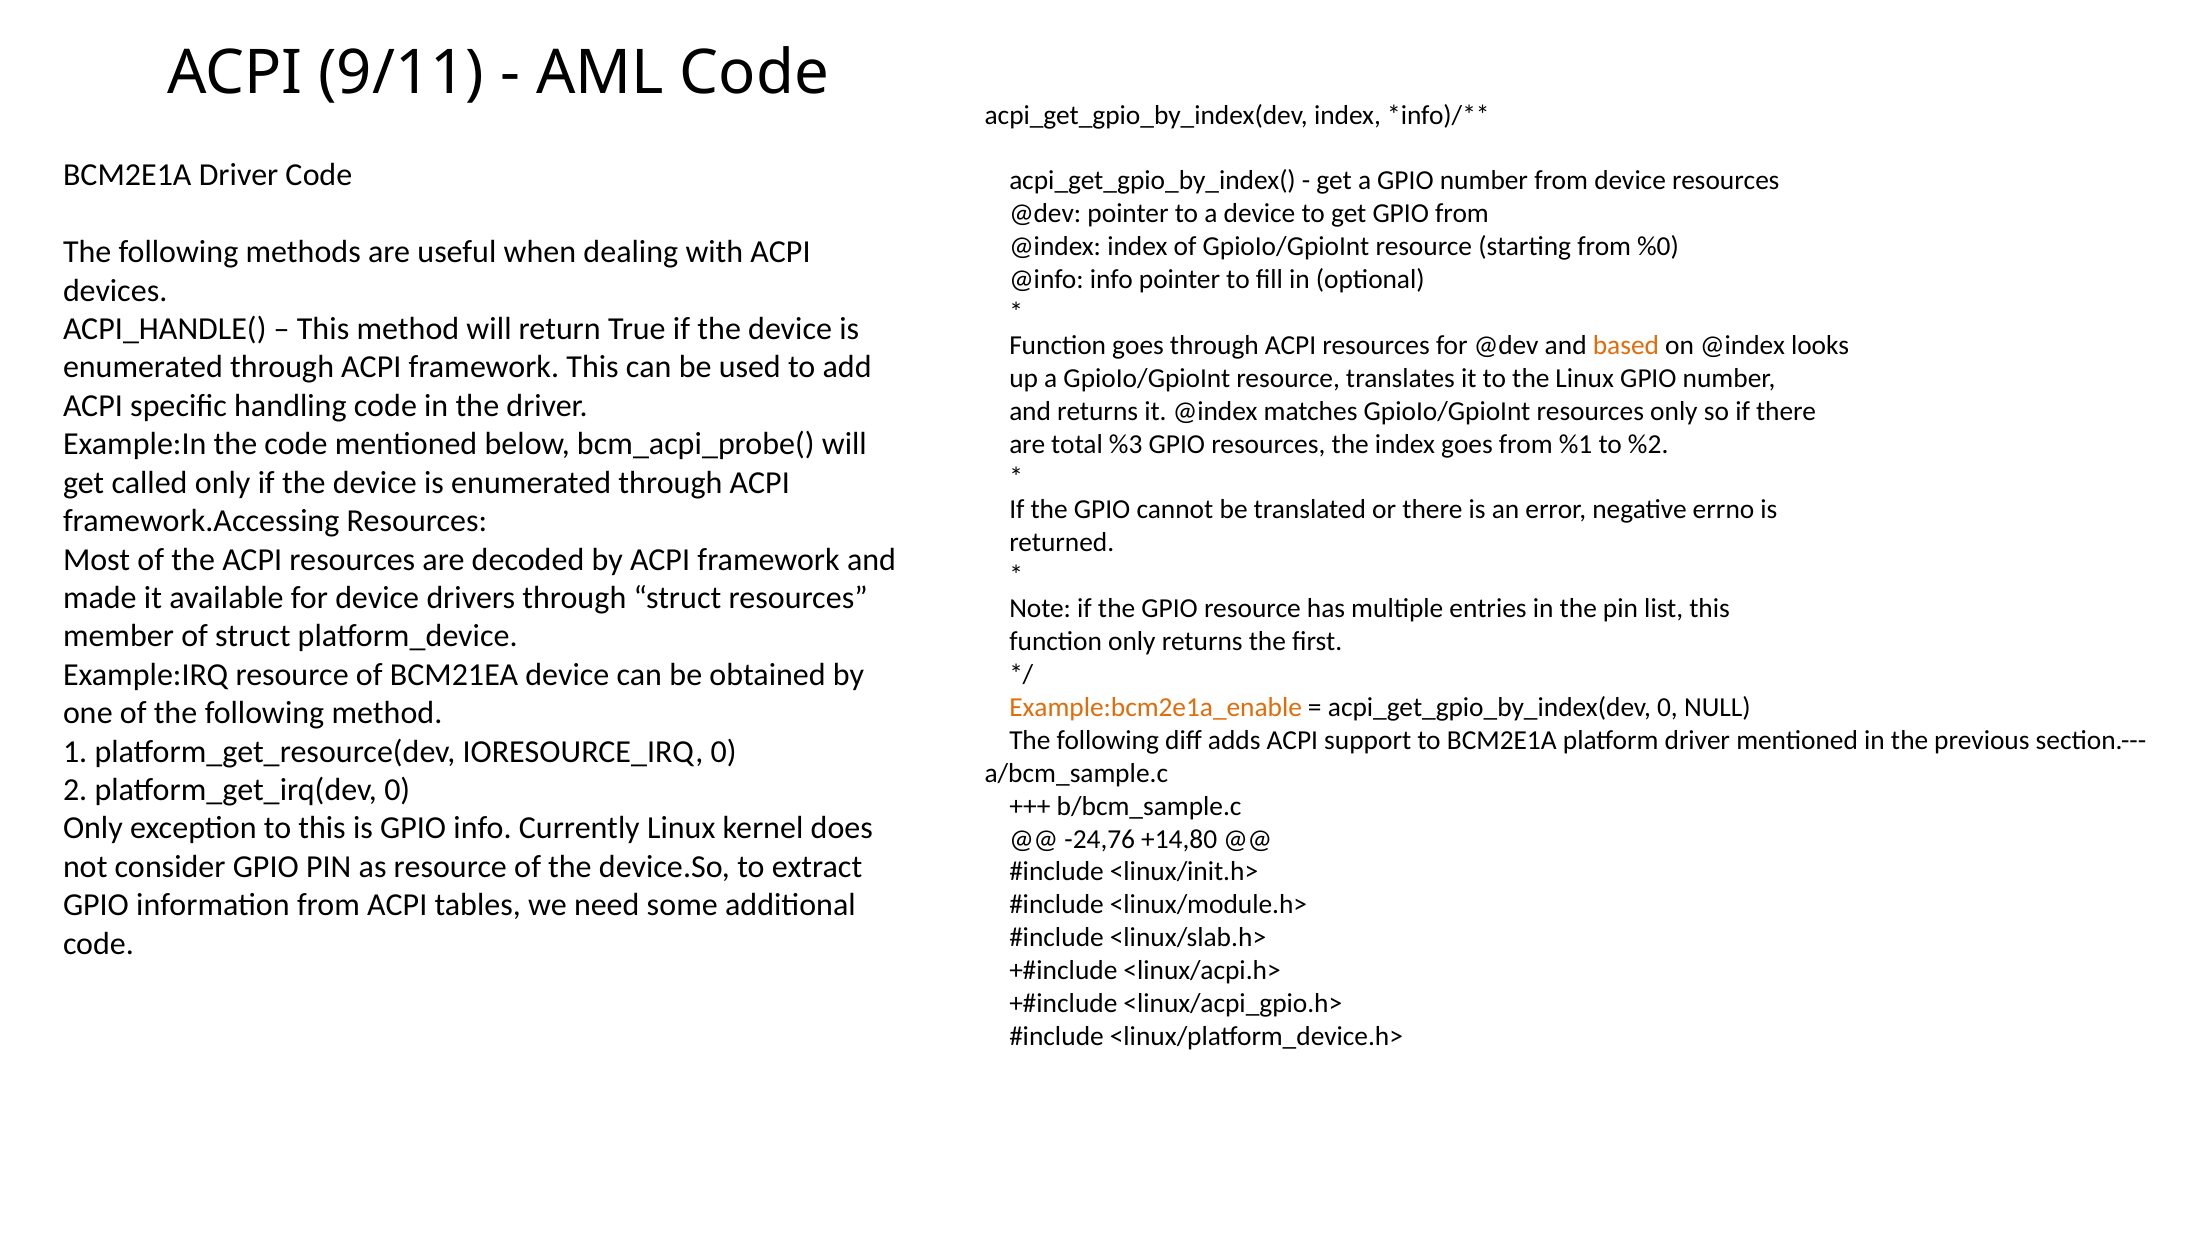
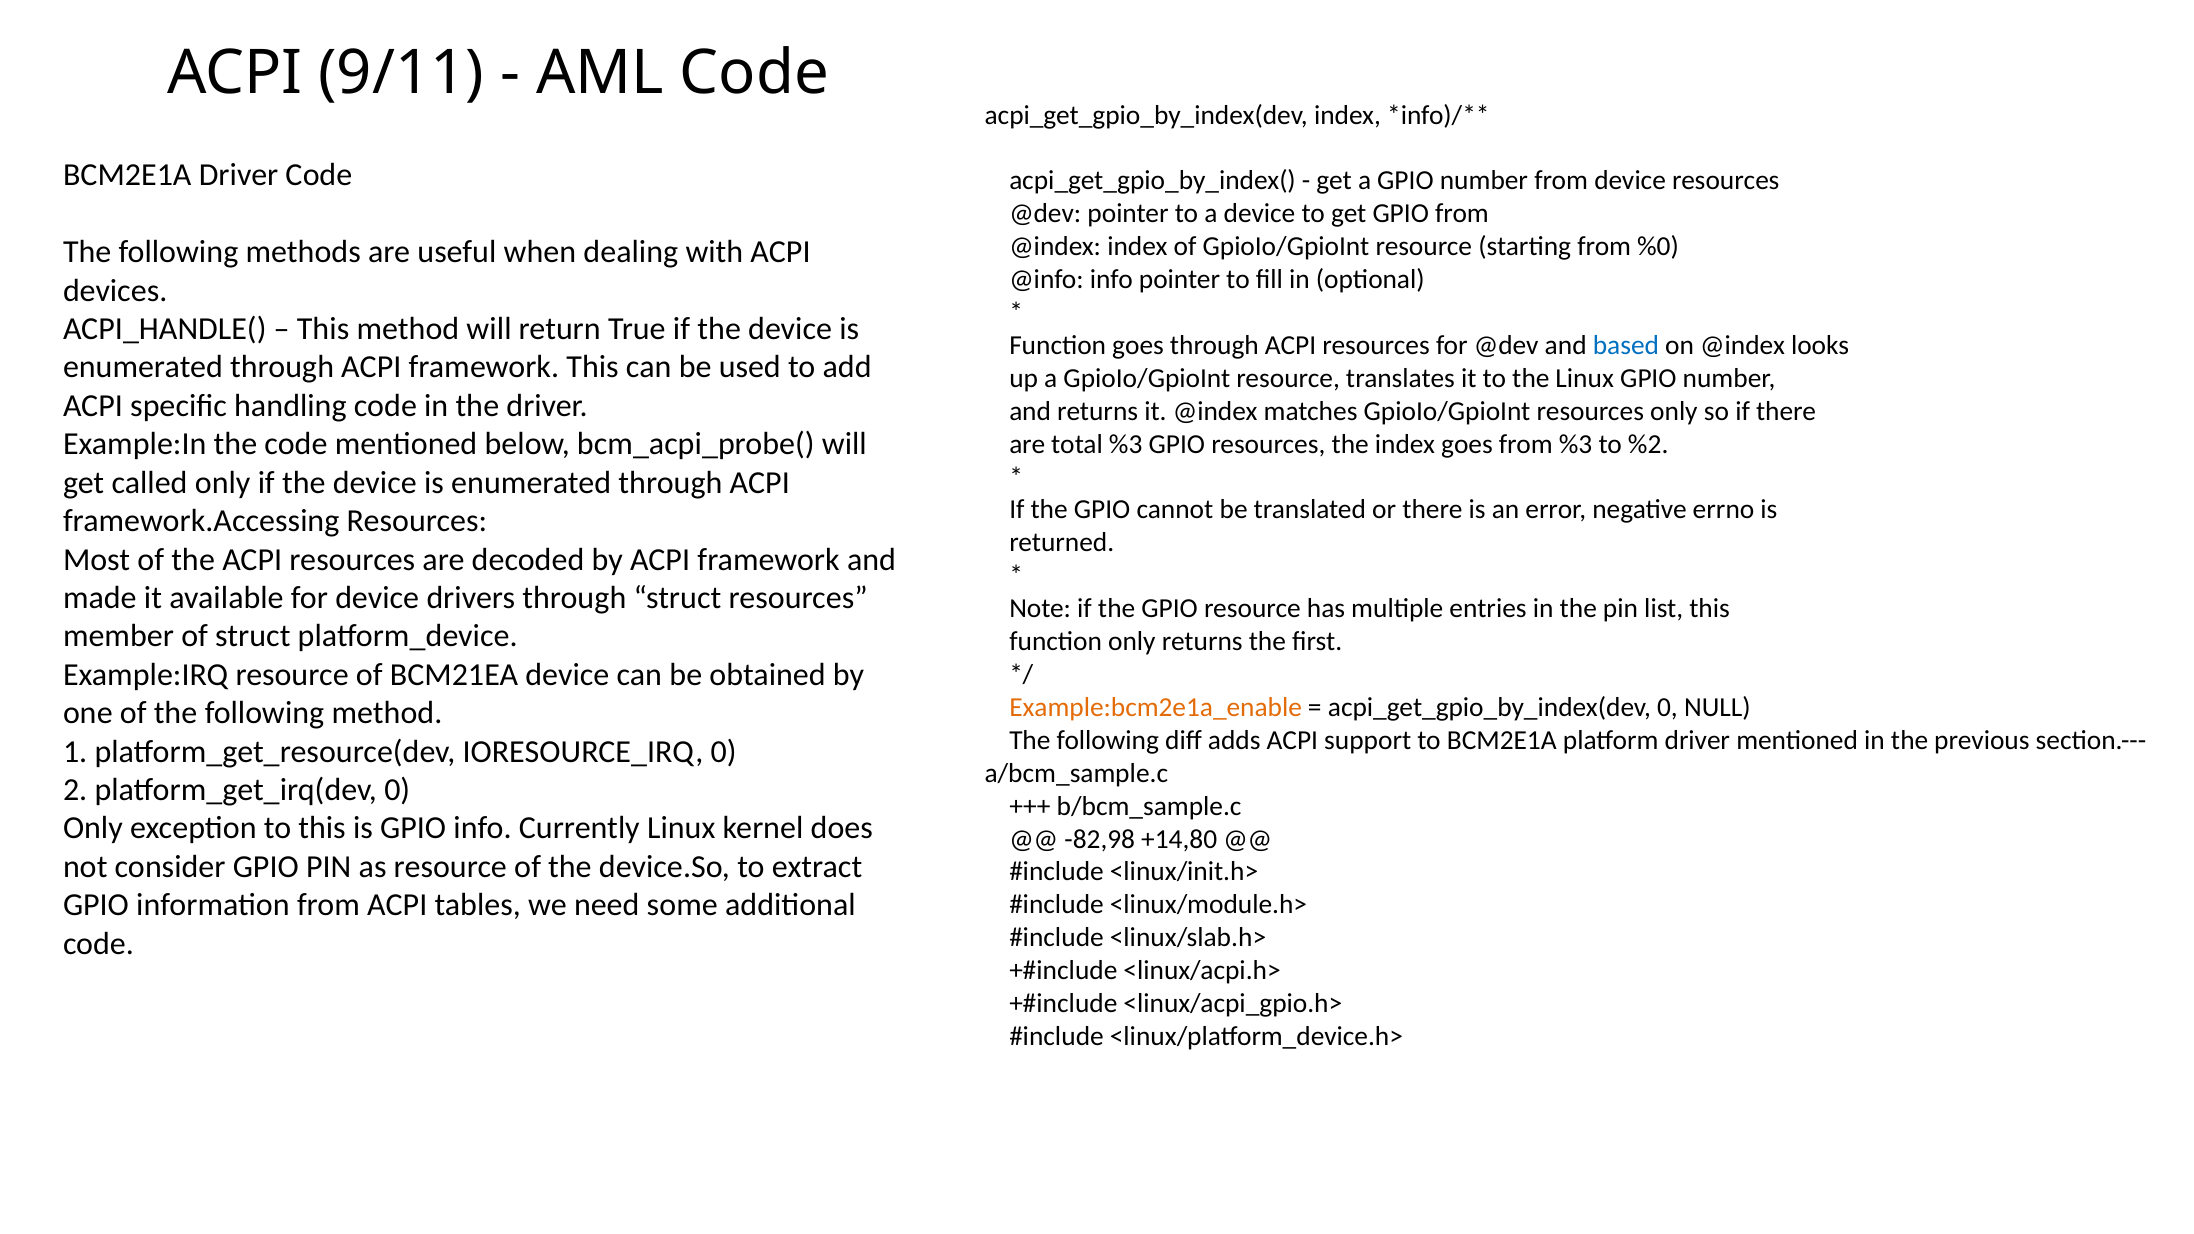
based colour: orange -> blue (1626, 345)
from %1: %1 -> %3 (1576, 444)
-24,76: -24,76 -> -82,98 (1100, 839)
